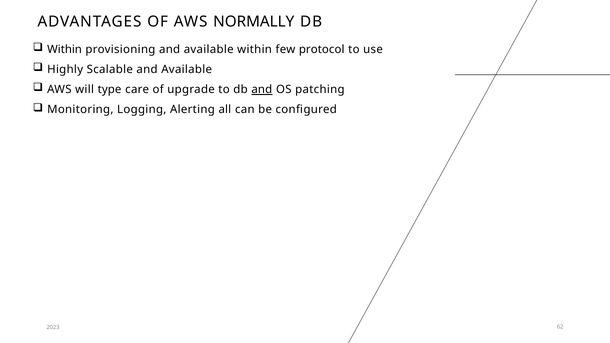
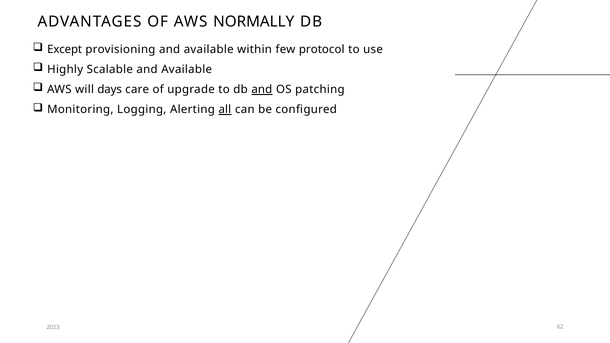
Within: Within -> Except (65, 49)
type: type -> days (110, 90)
all underline: none -> present (225, 110)
